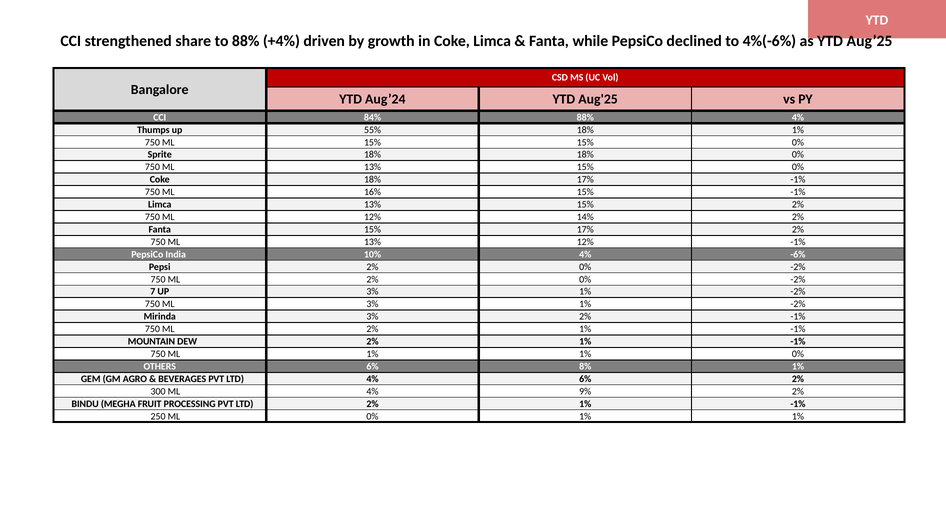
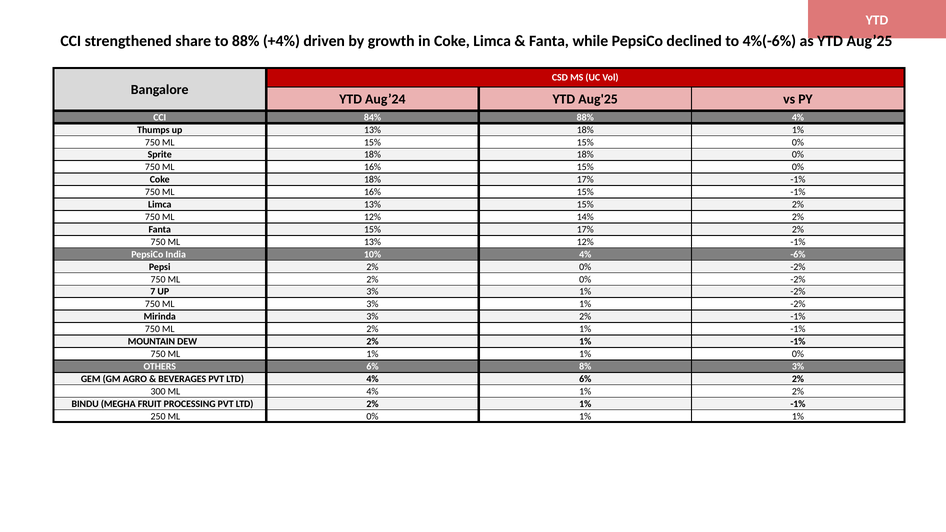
up 55%: 55% -> 13% (373, 130)
13%: 13% -> 16% (373, 167)
8% 1%: 1% -> 3% (798, 367)
4% 9%: 9% -> 1% (585, 391)
